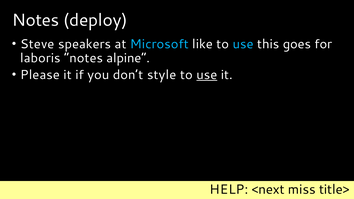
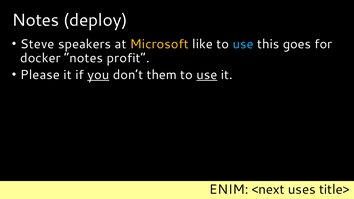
Microsoft colour: light blue -> yellow (159, 44)
laboris: laboris -> docker (40, 58)
alpine: alpine -> profit (128, 58)
you underline: none -> present (98, 75)
style: style -> them (162, 75)
HELP: HELP -> ENIM (229, 190)
miss: miss -> uses (302, 190)
